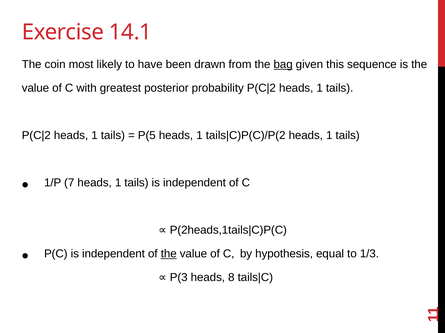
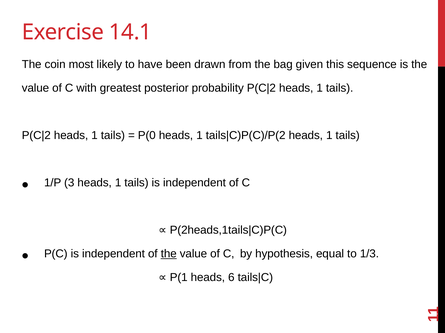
bag underline: present -> none (283, 64)
P(5: P(5 -> P(0 (147, 136)
7: 7 -> 3 (69, 183)
P(3: P(3 -> P(1 (179, 278)
8: 8 -> 6 (231, 278)
